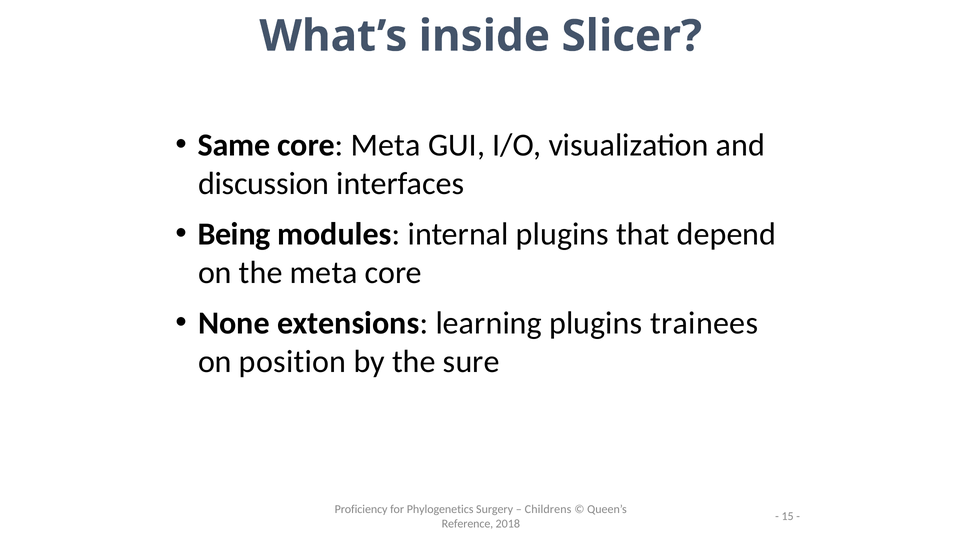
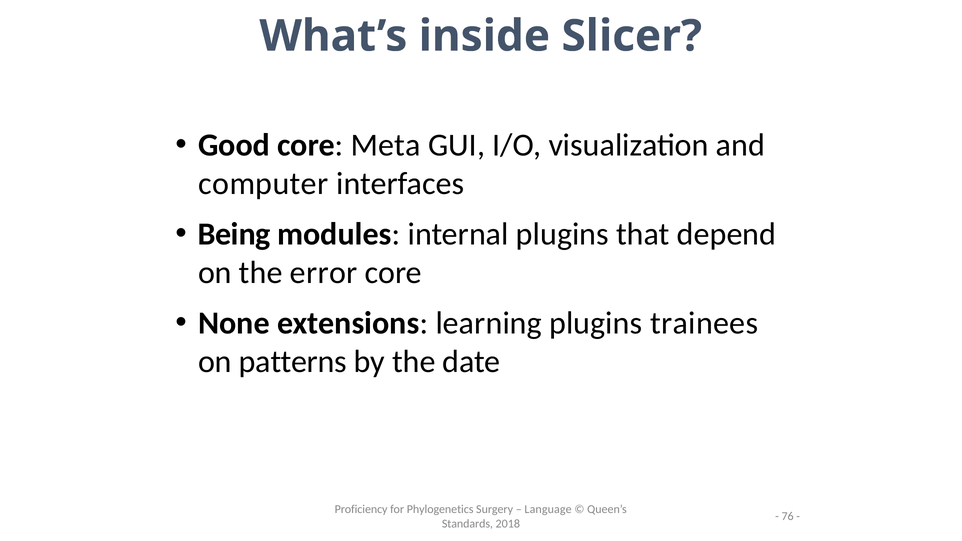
Same: Same -> Good (234, 145)
discussion: discussion -> computer (263, 184)
the meta: meta -> error (324, 273)
position: position -> patterns (293, 362)
sure: sure -> date (471, 362)
Childrens: Childrens -> Language (548, 510)
15: 15 -> 76 (788, 517)
Reference: Reference -> Standards (467, 524)
